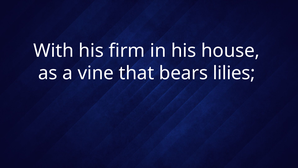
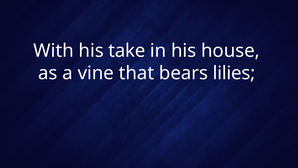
firm: firm -> take (127, 51)
